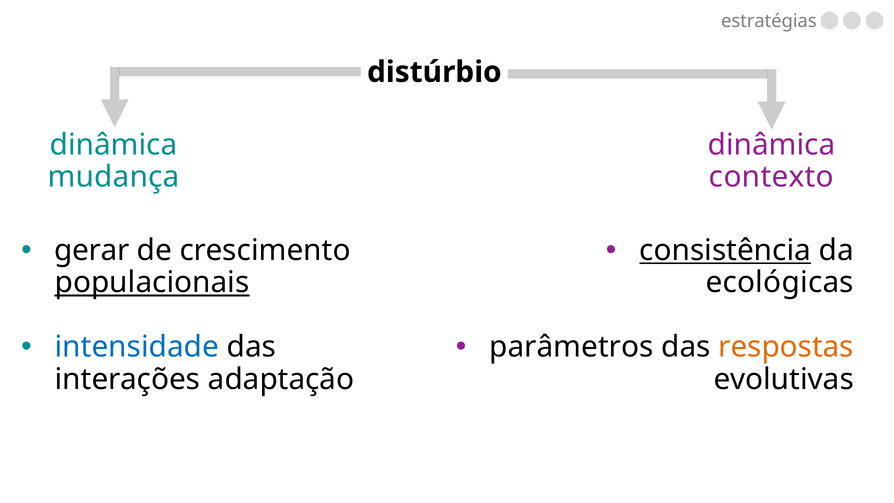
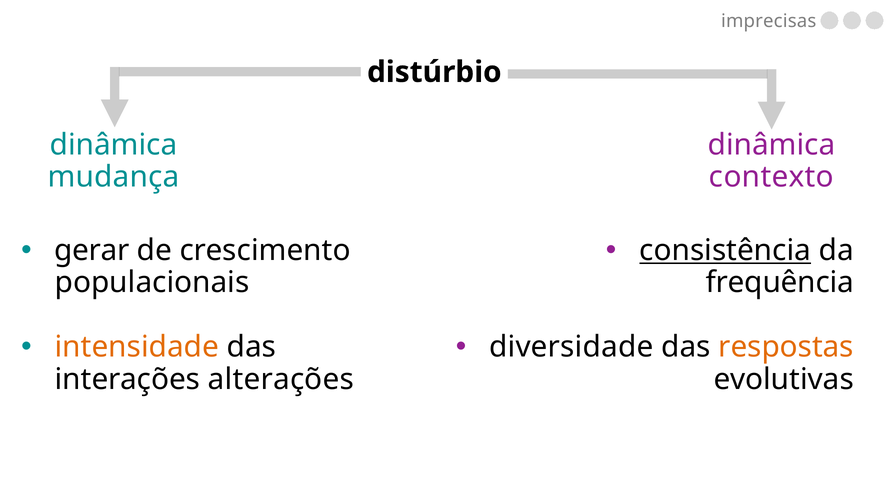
estratégias: estratégias -> imprecisas (769, 21)
populacionais underline: present -> none (152, 283)
ecológicas: ecológicas -> frequência (780, 283)
intensidade colour: blue -> orange (137, 347)
parâmetros: parâmetros -> diversidade (571, 347)
adaptação: adaptação -> alterações (281, 379)
